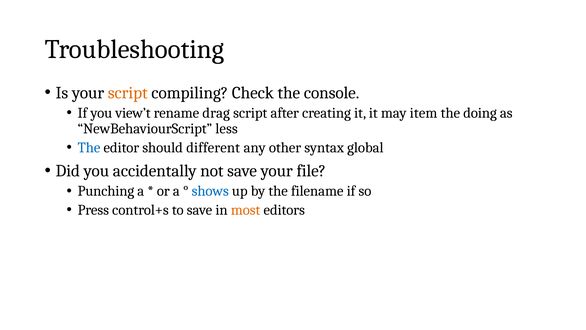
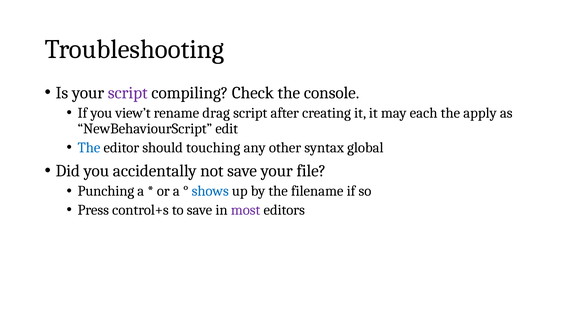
script colour: orange -> purple (128, 93)
item: item -> each (424, 113)
doing: doing -> apply (480, 113)
less: less -> edit (227, 129)
different: different -> touching (213, 147)
most colour: orange -> purple (246, 210)
